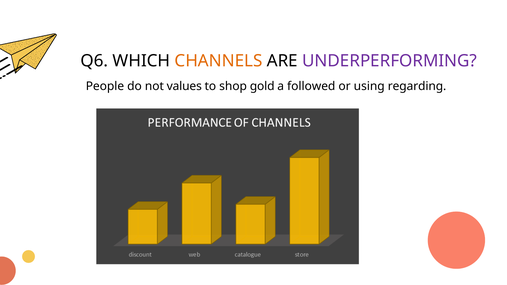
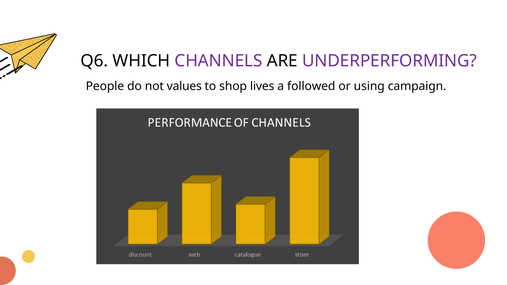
CHANNELS colour: orange -> purple (219, 61)
gold: gold -> lives (262, 86)
regarding: regarding -> campaign (417, 86)
